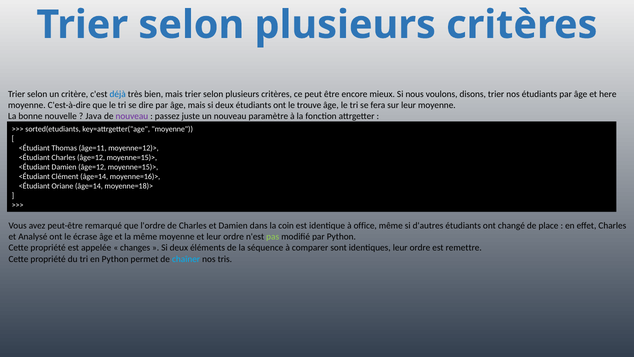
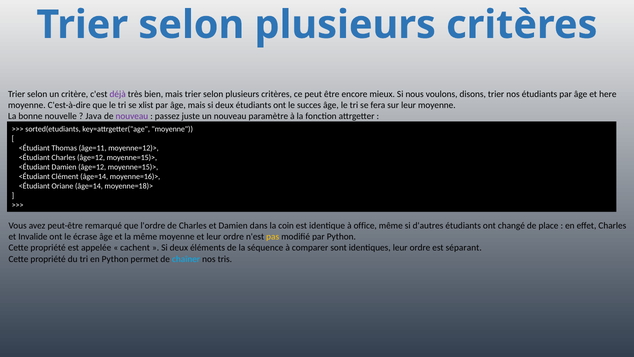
déjà colour: blue -> purple (118, 94)
dire: dire -> xlist (146, 105)
trouve: trouve -> succes (309, 105)
Analysé: Analysé -> Invalide (33, 237)
pas colour: light green -> yellow (273, 237)
changes: changes -> cachent (135, 248)
remettre: remettre -> séparant (464, 248)
